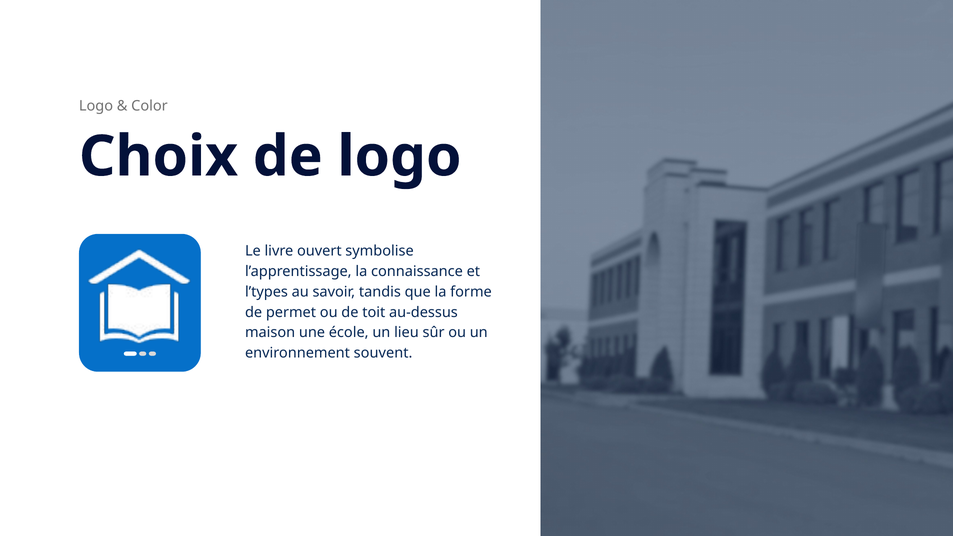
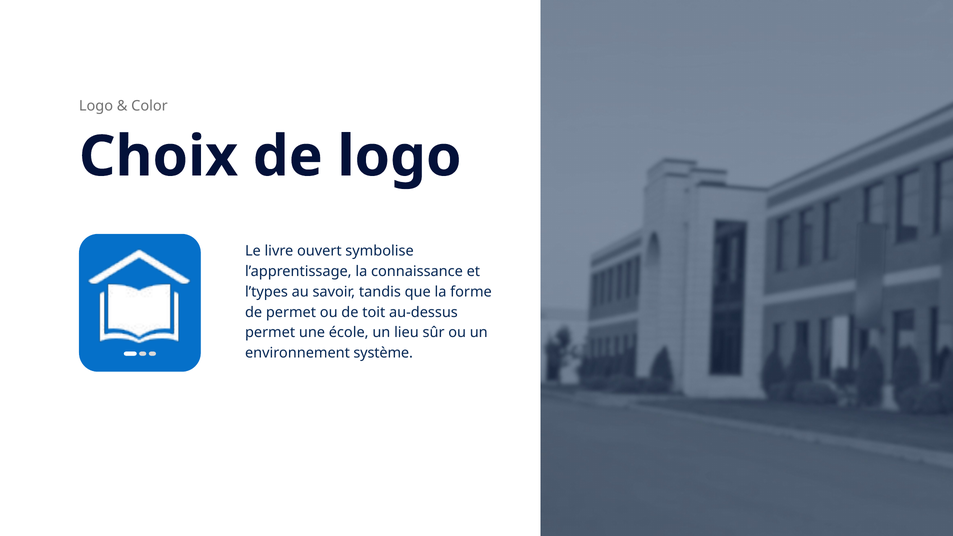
maison: maison -> permet (270, 333)
souvent: souvent -> système (383, 353)
